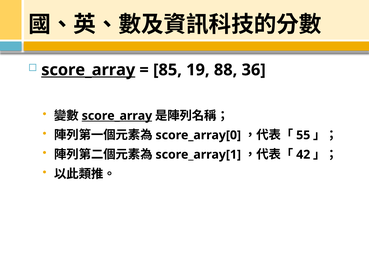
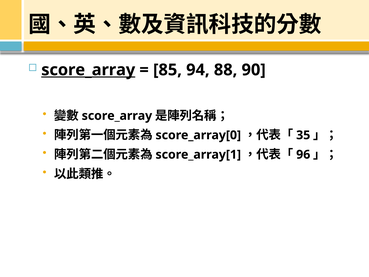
19: 19 -> 94 (198, 70)
36: 36 -> 90 (254, 70)
score_array underline: present -> none (117, 116)
55: 55 -> 35 (303, 135)
42: 42 -> 96 (303, 154)
